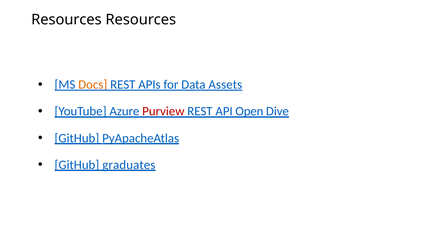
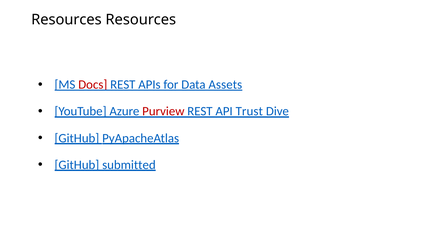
Docs colour: orange -> red (93, 85)
Open: Open -> Trust (249, 111)
graduates: graduates -> submitted (129, 165)
